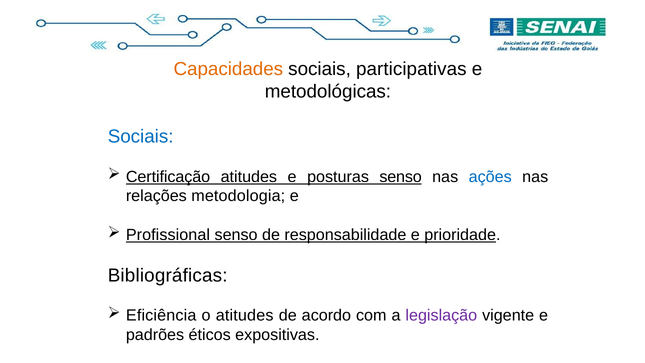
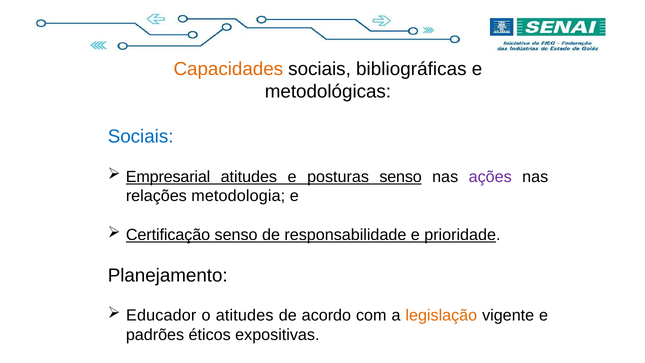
participativas: participativas -> bibliográficas (411, 69)
Certificação: Certificação -> Empresarial (168, 177)
ações colour: blue -> purple (490, 177)
Profissional: Profissional -> Certificação (168, 235)
Bibliográficas: Bibliográficas -> Planejamento (168, 275)
Eficiência: Eficiência -> Educador (161, 315)
legislação colour: purple -> orange (441, 315)
